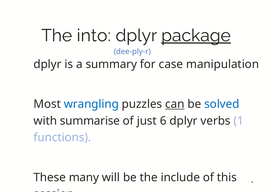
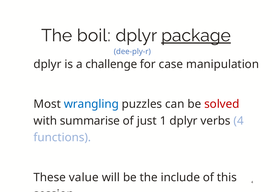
into: into -> boil (94, 36)
summary: summary -> challenge (111, 64)
can underline: present -> none (175, 104)
solved colour: blue -> red (222, 104)
6: 6 -> 1 (163, 121)
verbs 1: 1 -> 4 (239, 121)
many: many -> value (84, 178)
